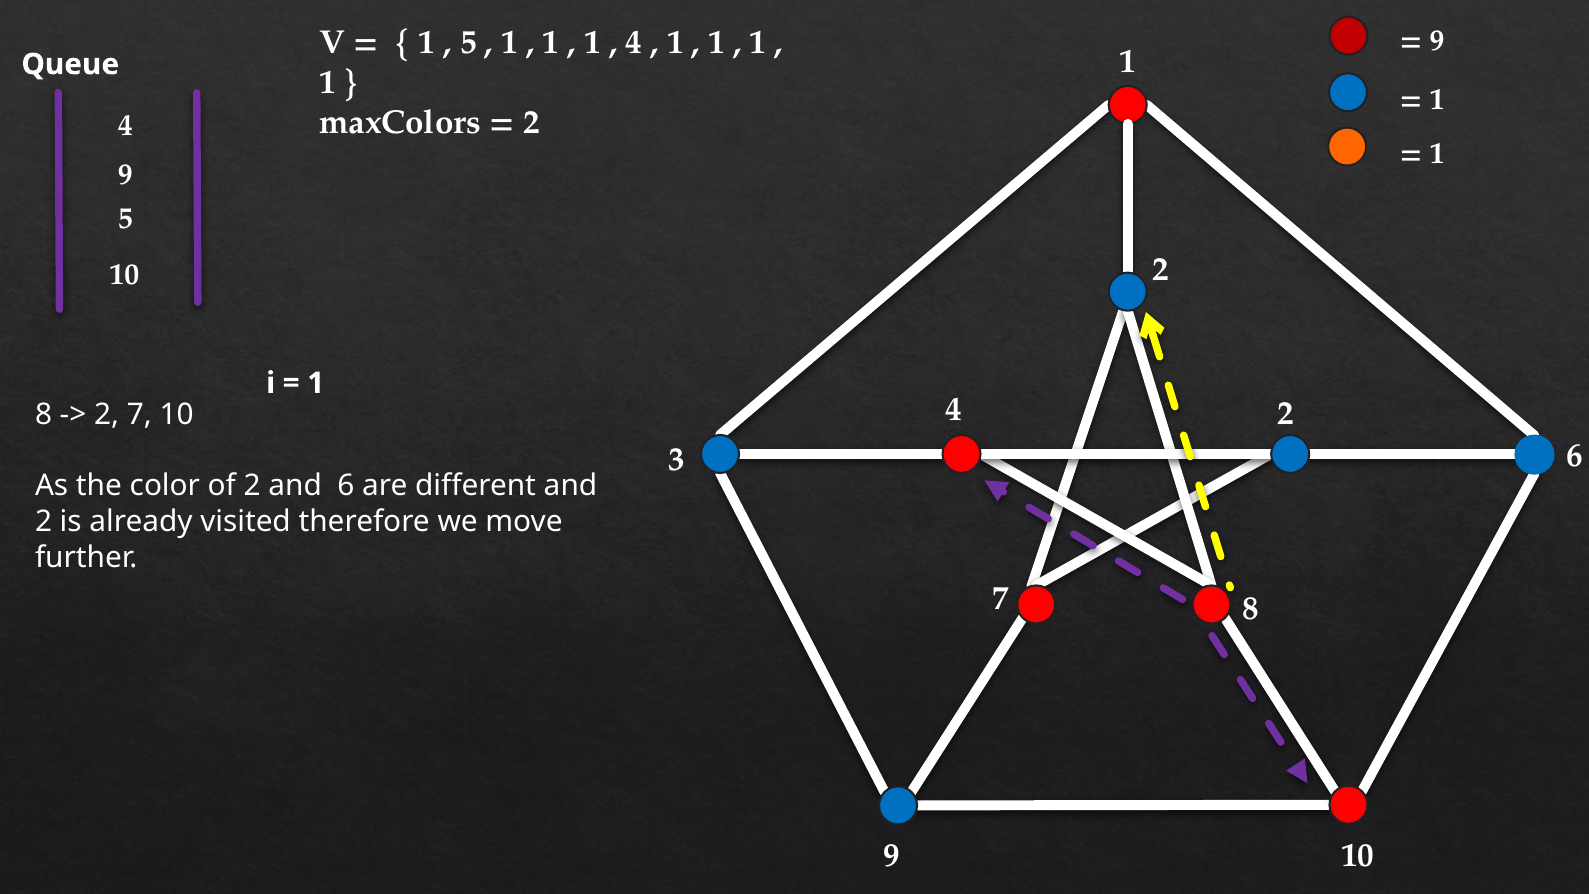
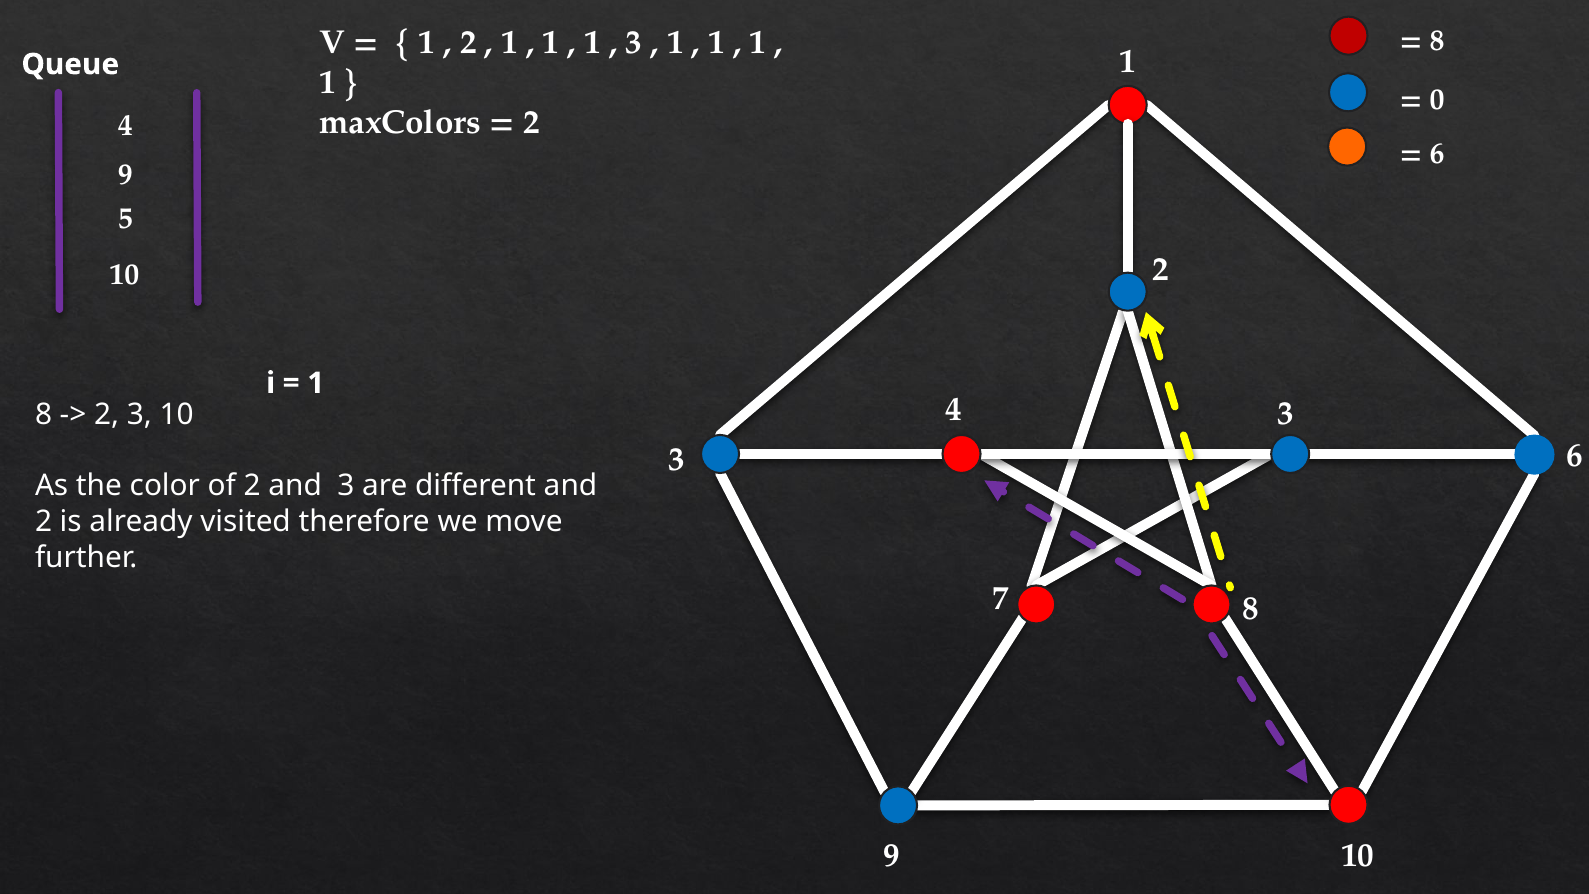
9: 9 -> 8 (1437, 40)
5: 5 -> 2 (468, 43)
4: 4 -> 3 (634, 43)
1: 1 -> 0 (1437, 100)
1: 1 -> 6 (1437, 153)
4 2: 2 -> 3 (1286, 414)
2 7: 7 -> 3 (139, 414)
and 6: 6 -> 3 (346, 486)
